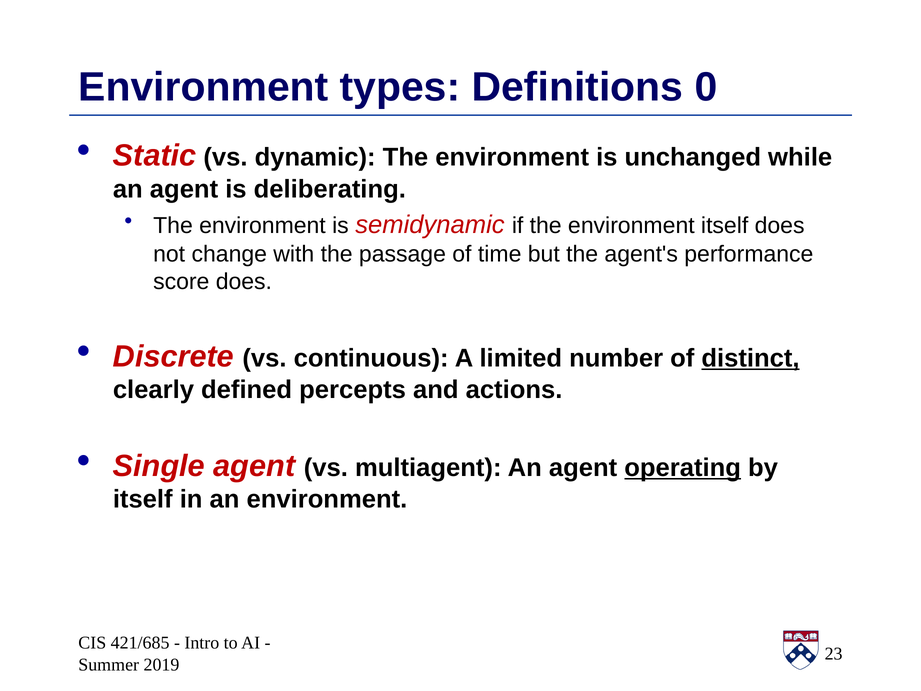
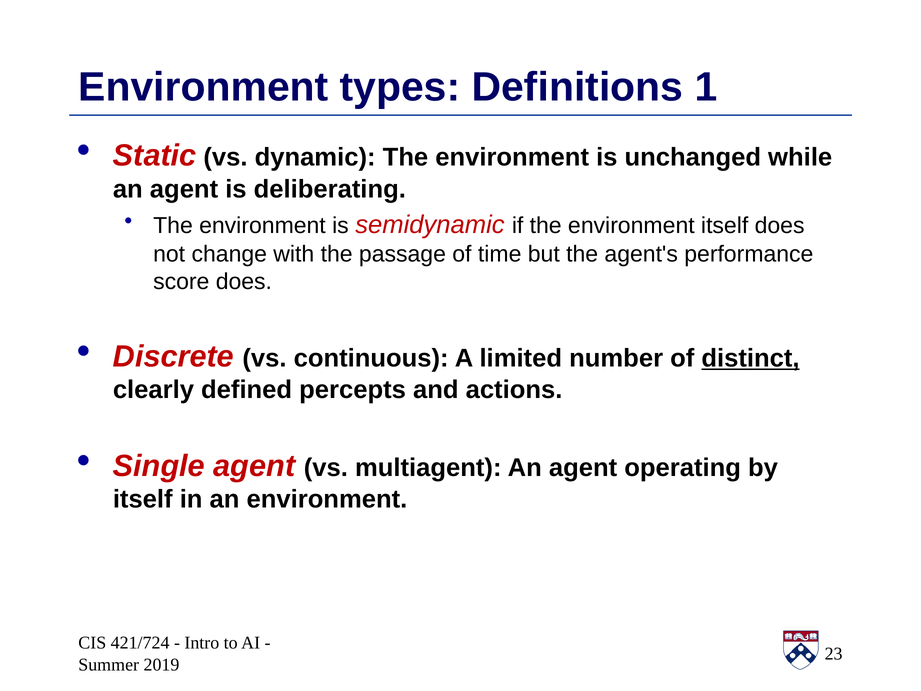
0: 0 -> 1 (706, 87)
operating underline: present -> none (683, 467)
421/685: 421/685 -> 421/724 (140, 643)
